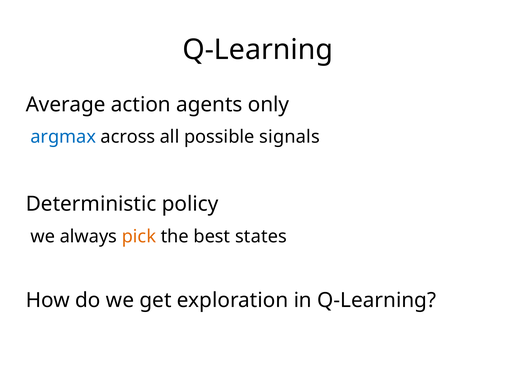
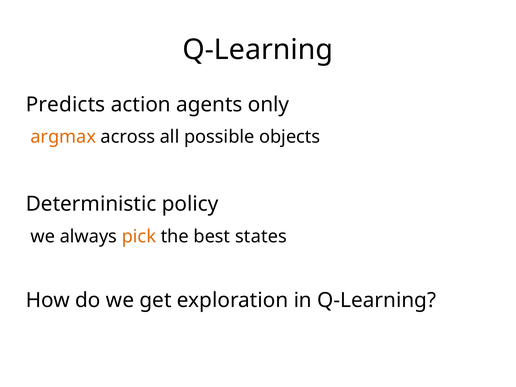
Average: Average -> Predicts (66, 104)
argmax colour: blue -> orange (63, 137)
signals: signals -> objects (290, 137)
